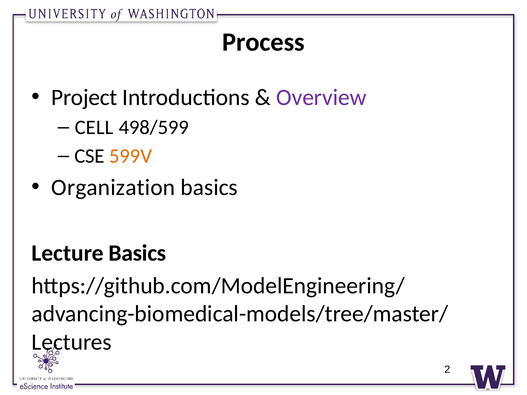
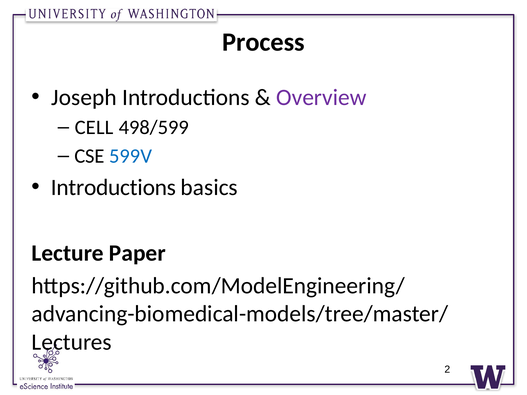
Project: Project -> Joseph (84, 97)
599V colour: orange -> blue (131, 156)
Organization: Organization -> Introductions (113, 188)
Lecture Basics: Basics -> Paper (137, 253)
